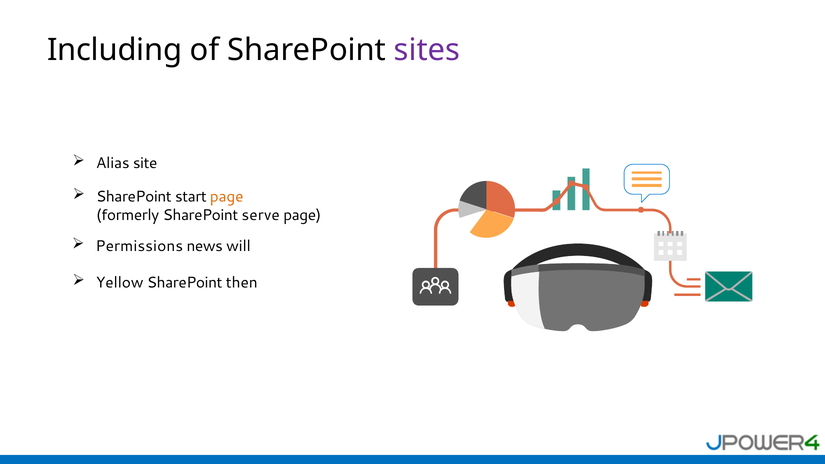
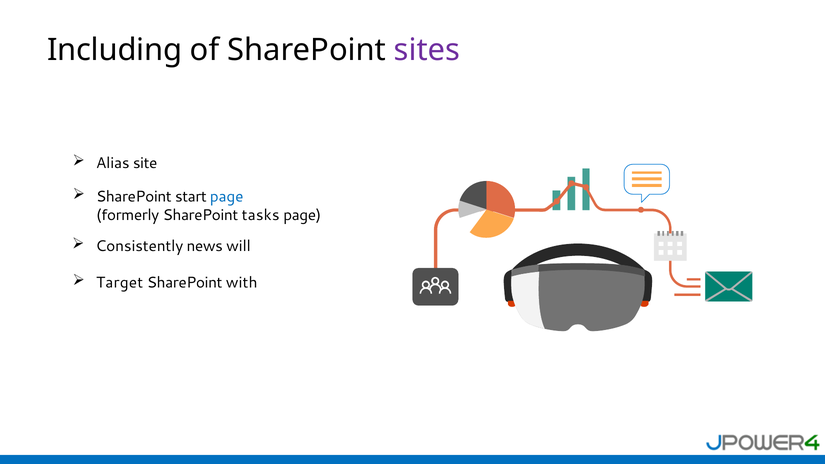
page colour: orange -> blue (227, 197)
serve: serve -> tasks (261, 215)
Permissions: Permissions -> Consistently (139, 246)
Yellow: Yellow -> Target (120, 282)
then: then -> with (242, 282)
